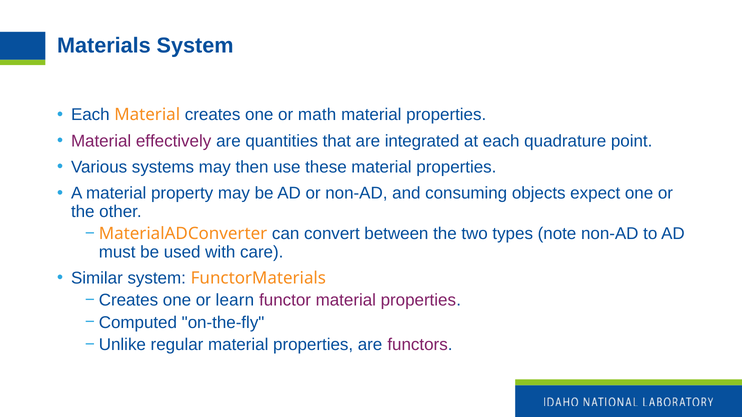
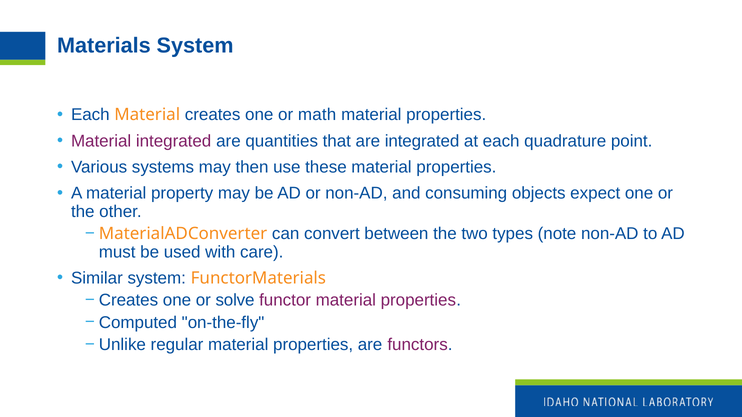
Material effectively: effectively -> integrated (174, 141)
learn: learn -> solve (235, 300)
